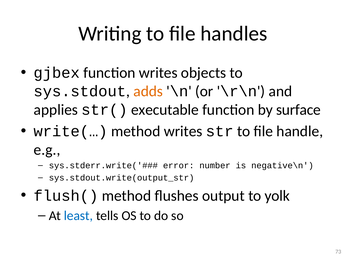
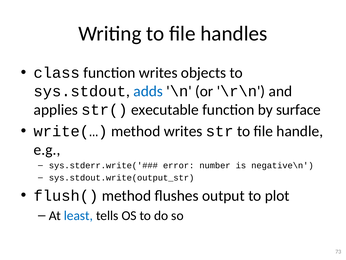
gjbex: gjbex -> class (57, 73)
adds colour: orange -> blue (148, 91)
yolk: yolk -> plot (277, 195)
